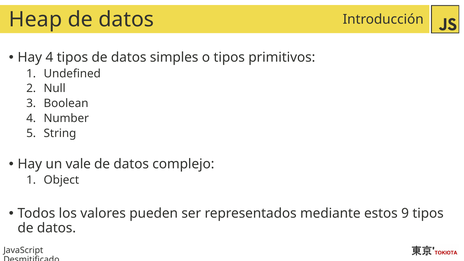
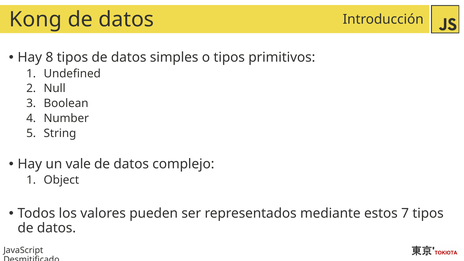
Heap: Heap -> Kong (35, 19)
Hay 4: 4 -> 8 (49, 58)
9: 9 -> 7 (405, 213)
